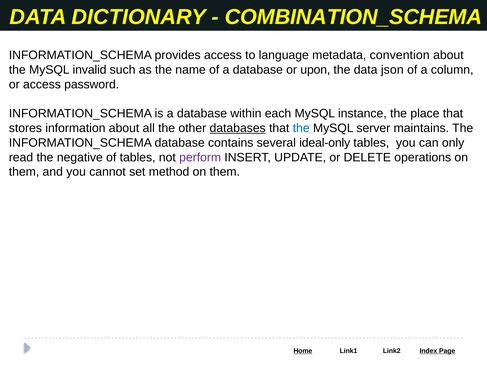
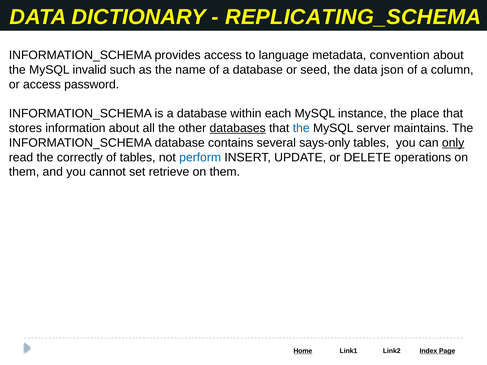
COMBINATION_SCHEMA: COMBINATION_SCHEMA -> REPLICATING_SCHEMA (353, 17)
upon: upon -> seed (315, 70)
ideal-only: ideal-only -> says-only (325, 143)
only underline: none -> present (453, 143)
negative: negative -> correctly (80, 157)
perform colour: purple -> blue (200, 157)
method: method -> retrieve (169, 172)
